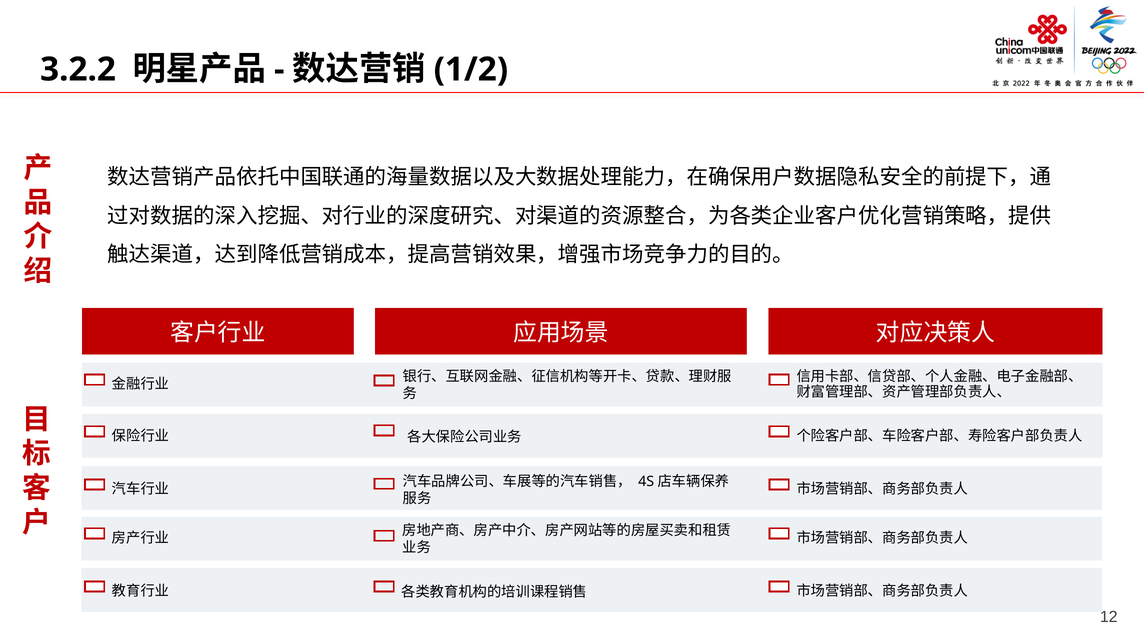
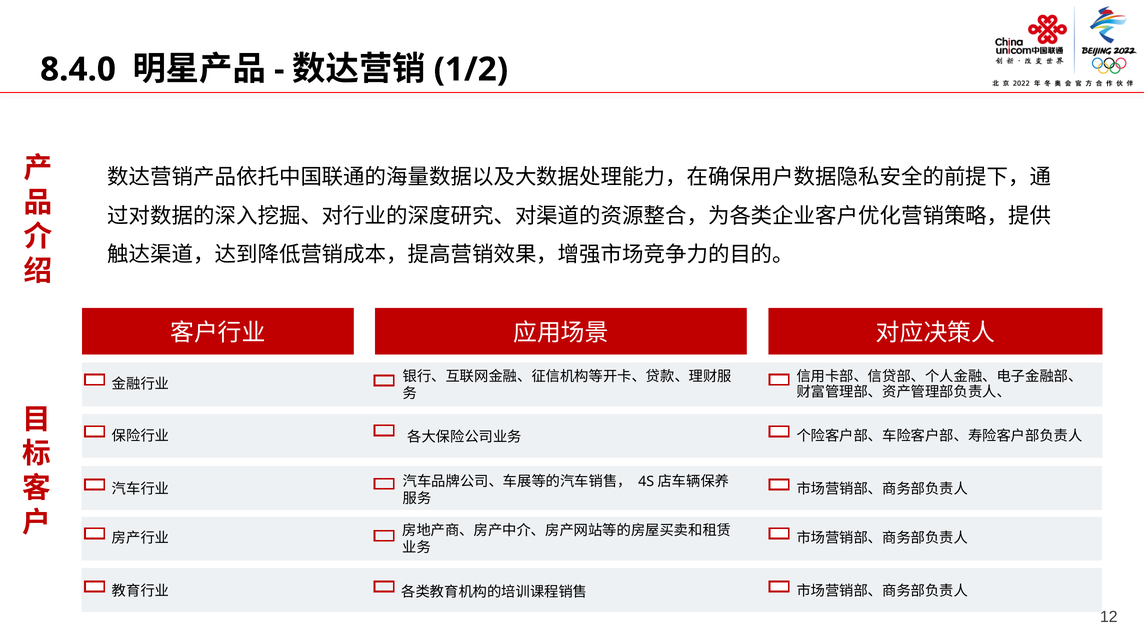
3.2.2: 3.2.2 -> 8.4.0 (78, 70)
